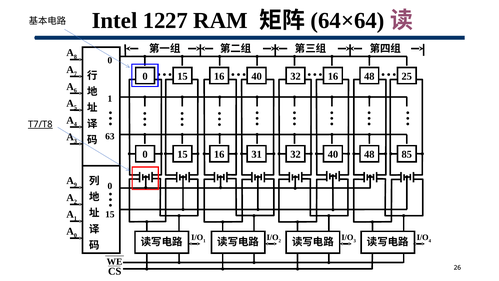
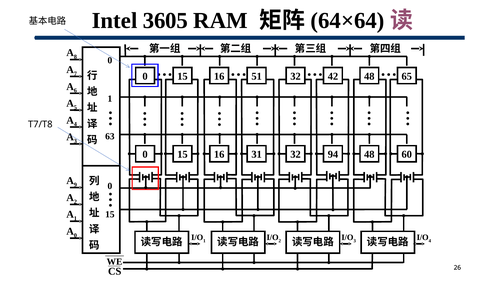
1227: 1227 -> 3605 (165, 20)
0 40: 40 -> 51 (257, 76)
16 16: 16 -> 42 (333, 76)
25: 25 -> 65 (407, 76)
T7/T8 underline: present -> none (40, 124)
40: 40 -> 94 (333, 154)
85: 85 -> 60 (407, 154)
